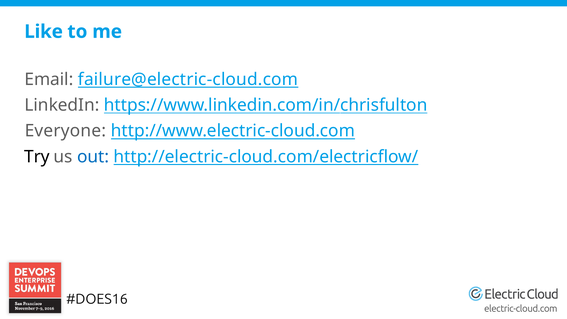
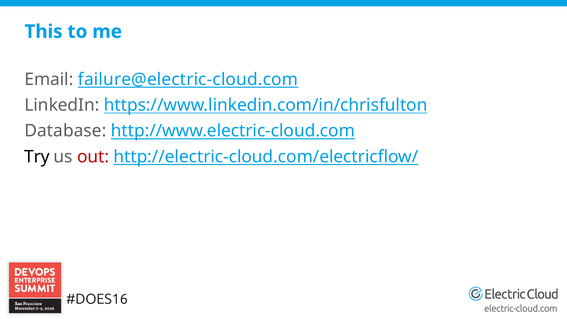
Like: Like -> This (44, 32)
Everyone: Everyone -> Database (65, 131)
out colour: blue -> red (93, 157)
